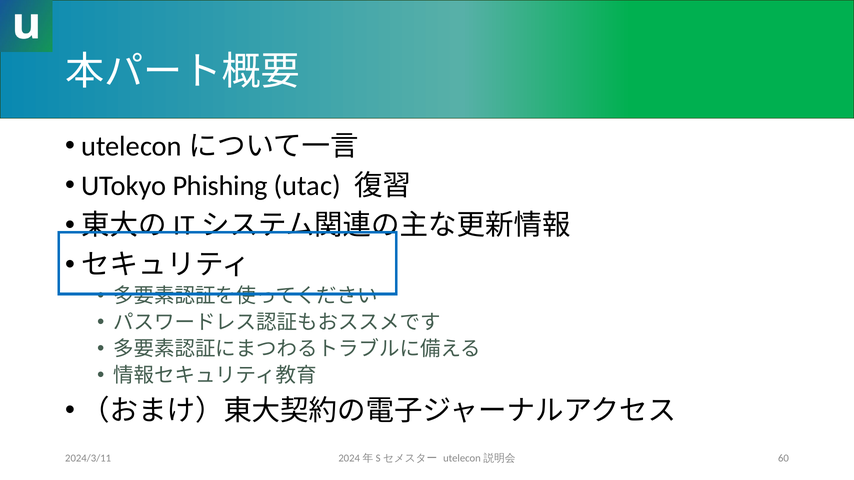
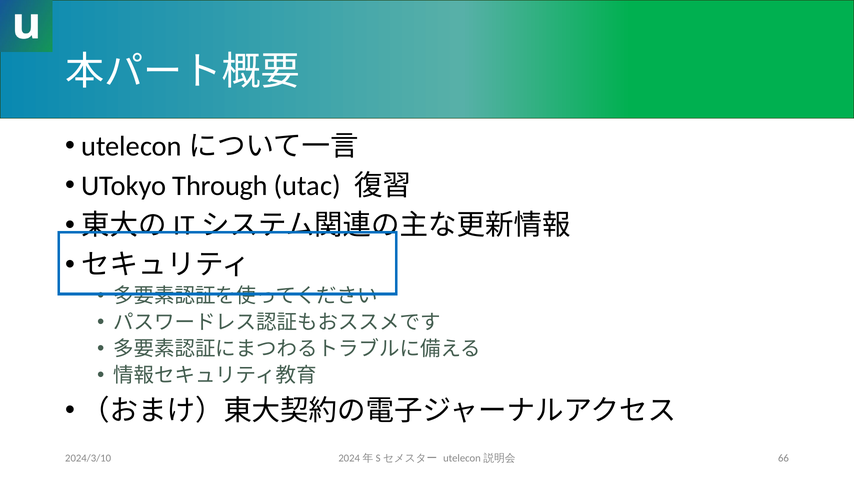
Phishing: Phishing -> Through (220, 186)
2024/3/11: 2024/3/11 -> 2024/3/10 (88, 459)
60: 60 -> 66 (783, 459)
